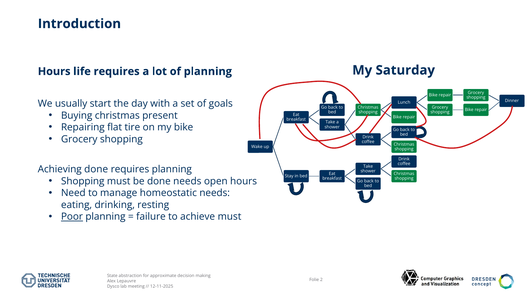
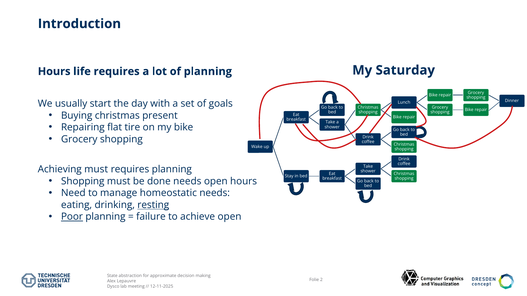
Achieving done: done -> must (96, 170)
resting underline: none -> present (153, 205)
achieve must: must -> open (230, 217)
